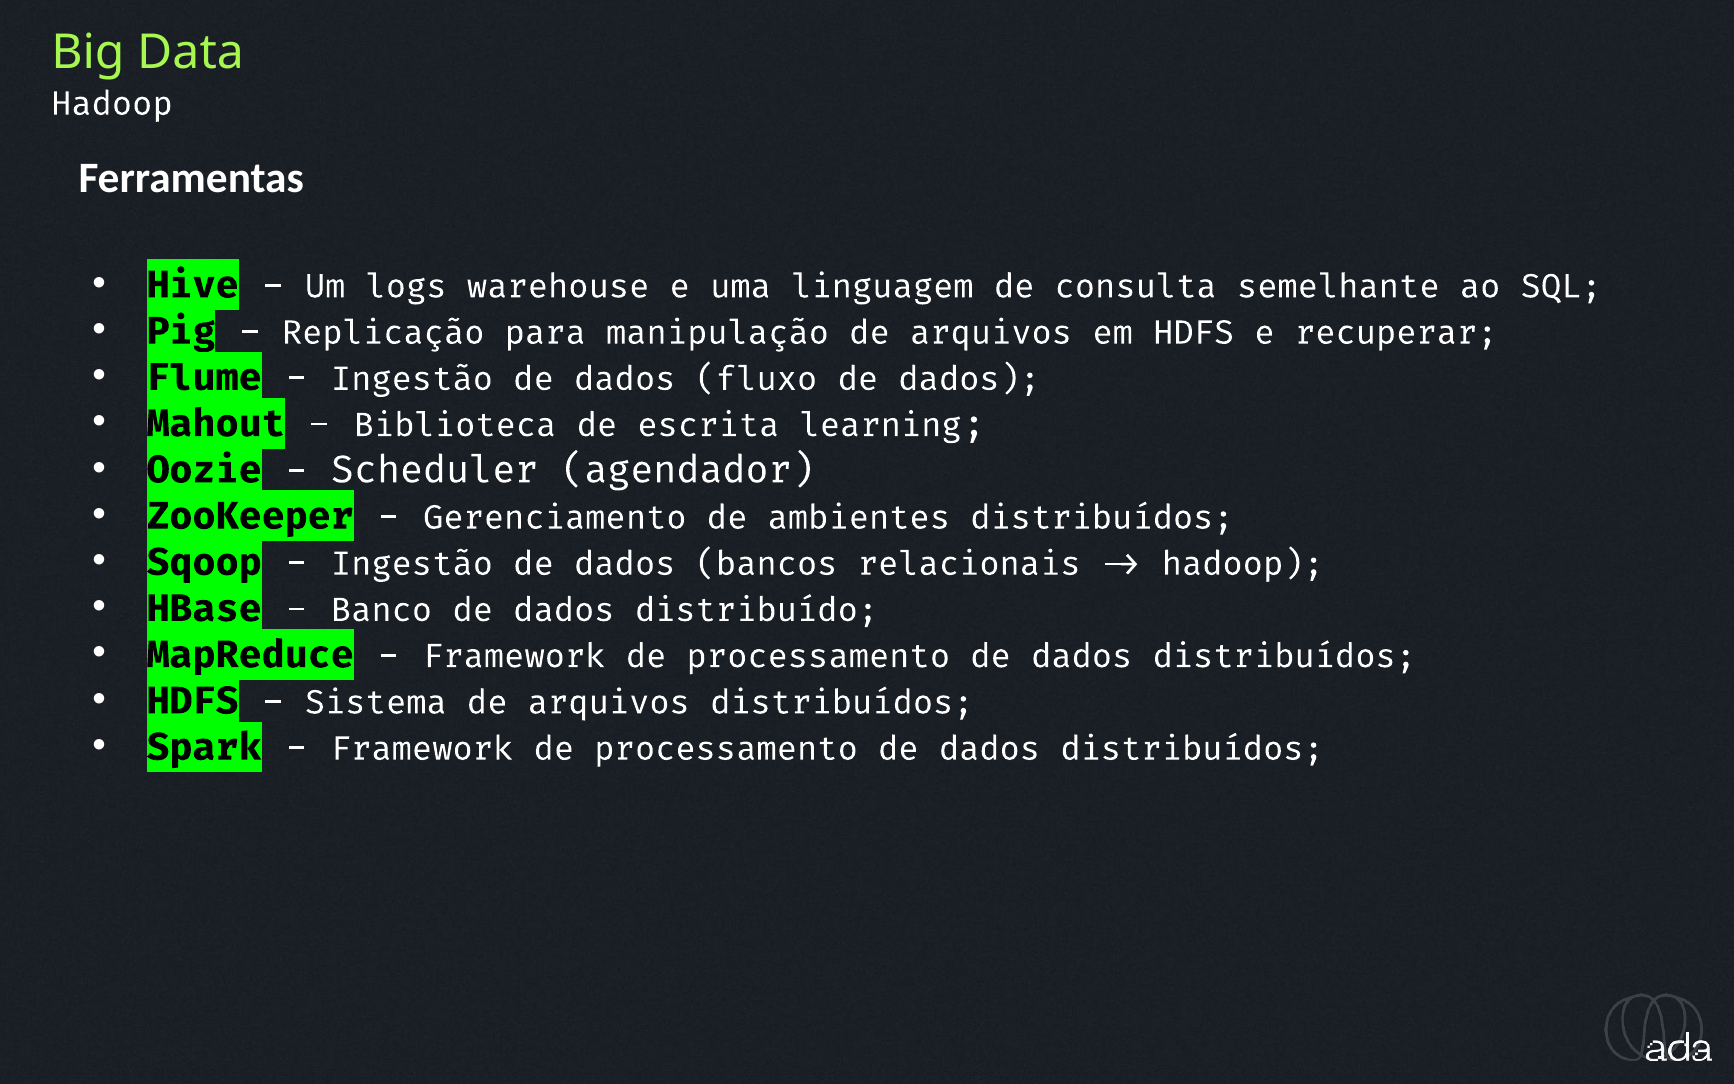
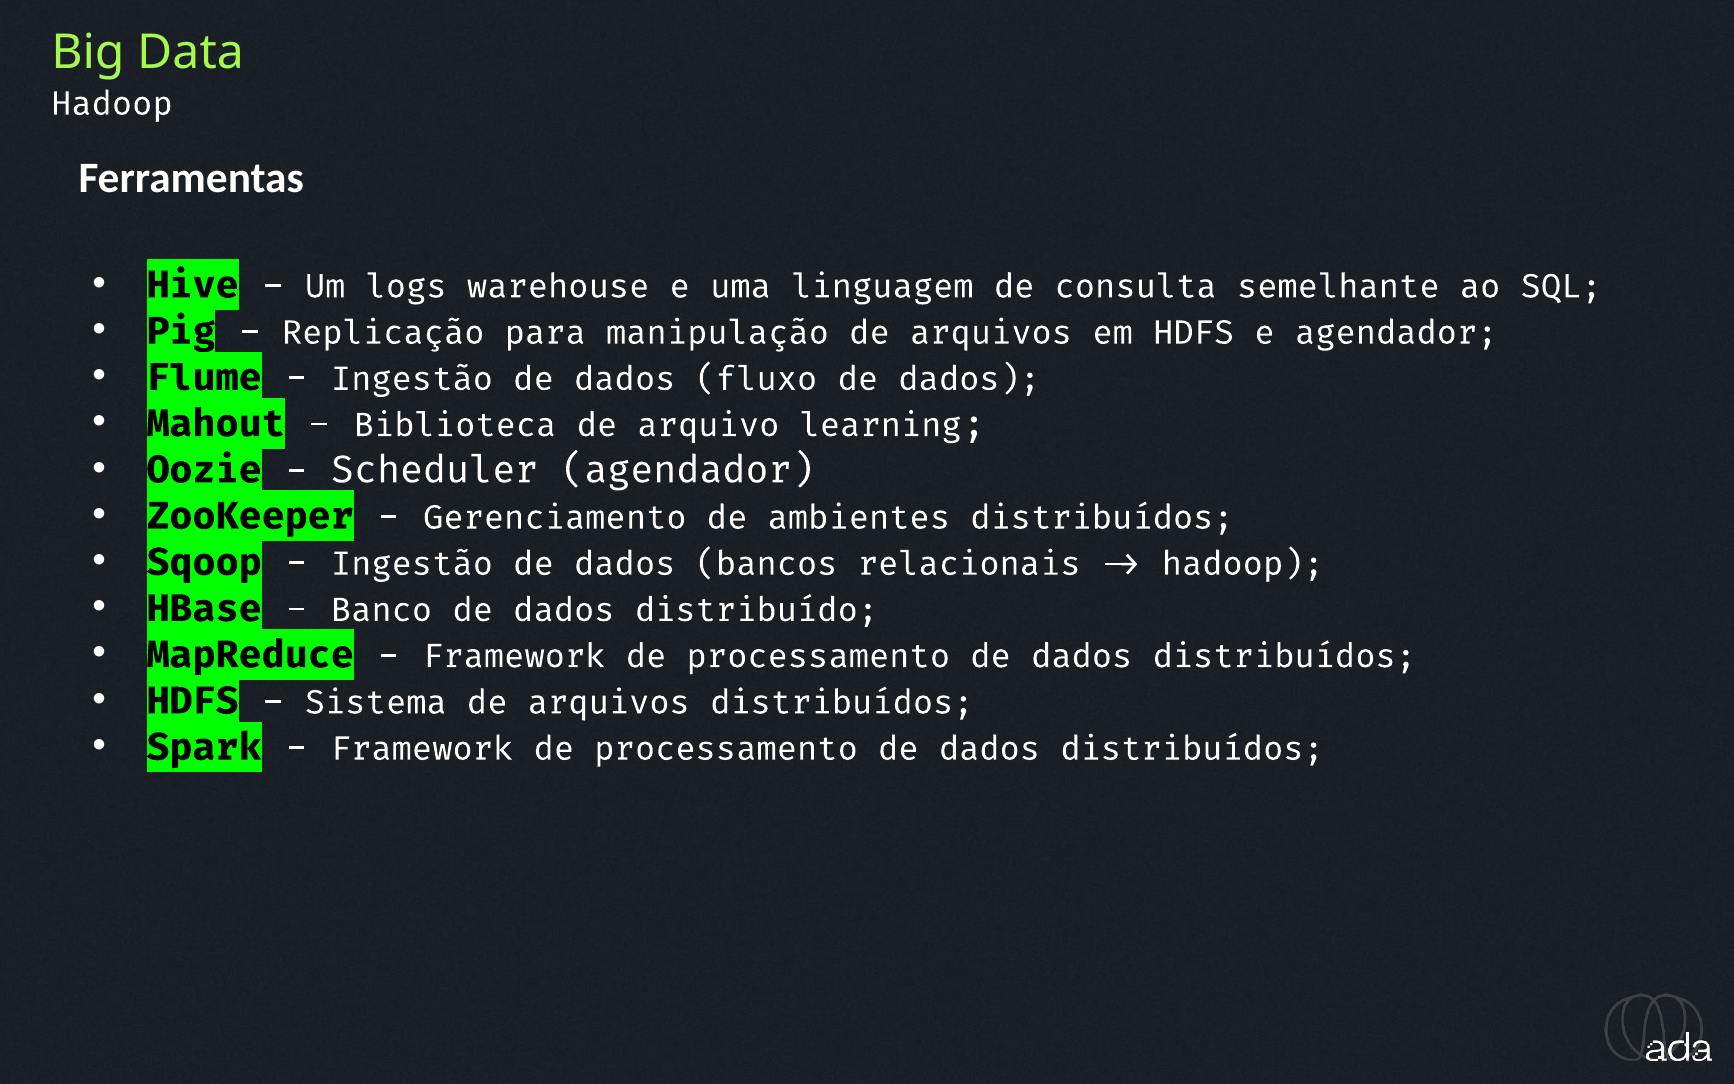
e recuperar: recuperar -> agendador (1396, 332)
escrita: escrita -> arquivo (708, 425)
